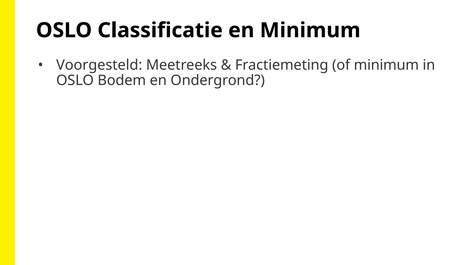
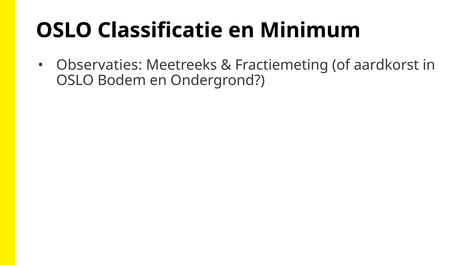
Voorgesteld: Voorgesteld -> Observaties (99, 65)
of minimum: minimum -> aardkorst (386, 65)
